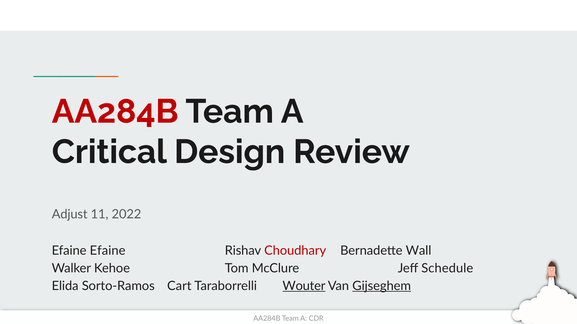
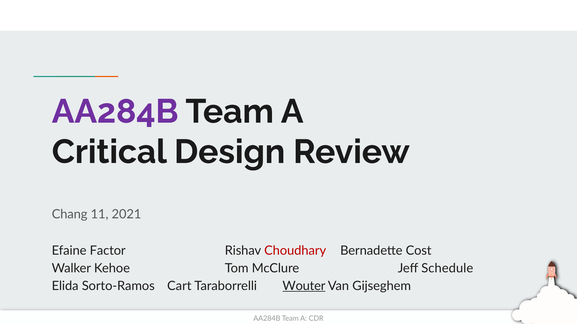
AA284B colour: red -> purple (115, 112)
Adjust: Adjust -> Chang (70, 215)
2022: 2022 -> 2021 (126, 215)
Efaine Efaine: Efaine -> Factor (108, 251)
Wall: Wall -> Cost (419, 251)
Gijseghem underline: present -> none (382, 286)
